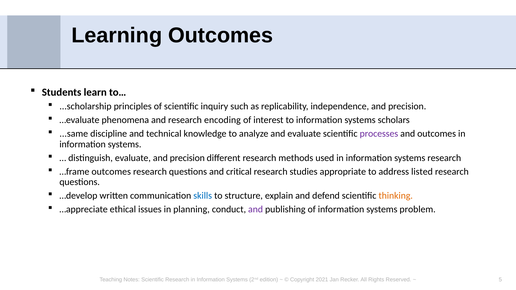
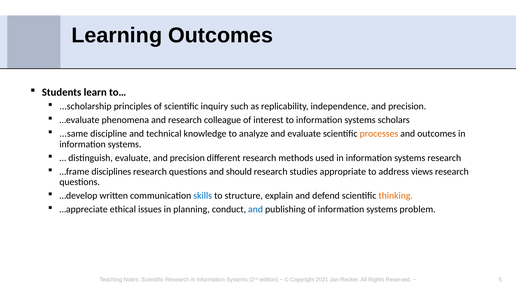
encoding: encoding -> colleague (223, 120)
processes colour: purple -> orange (379, 134)
…frame outcomes: outcomes -> disciplines (111, 172)
critical: critical -> should (239, 172)
listed: listed -> views (422, 172)
and colour: purple -> blue (256, 210)
